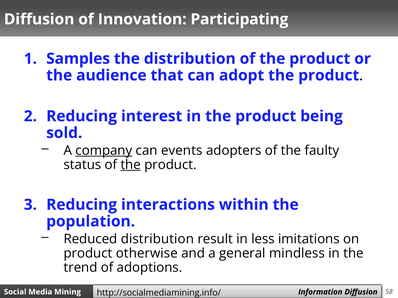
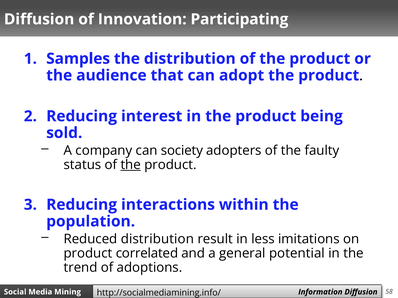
company underline: present -> none (104, 151)
events: events -> society (182, 151)
otherwise: otherwise -> correlated (147, 254)
mindless: mindless -> potential (297, 254)
